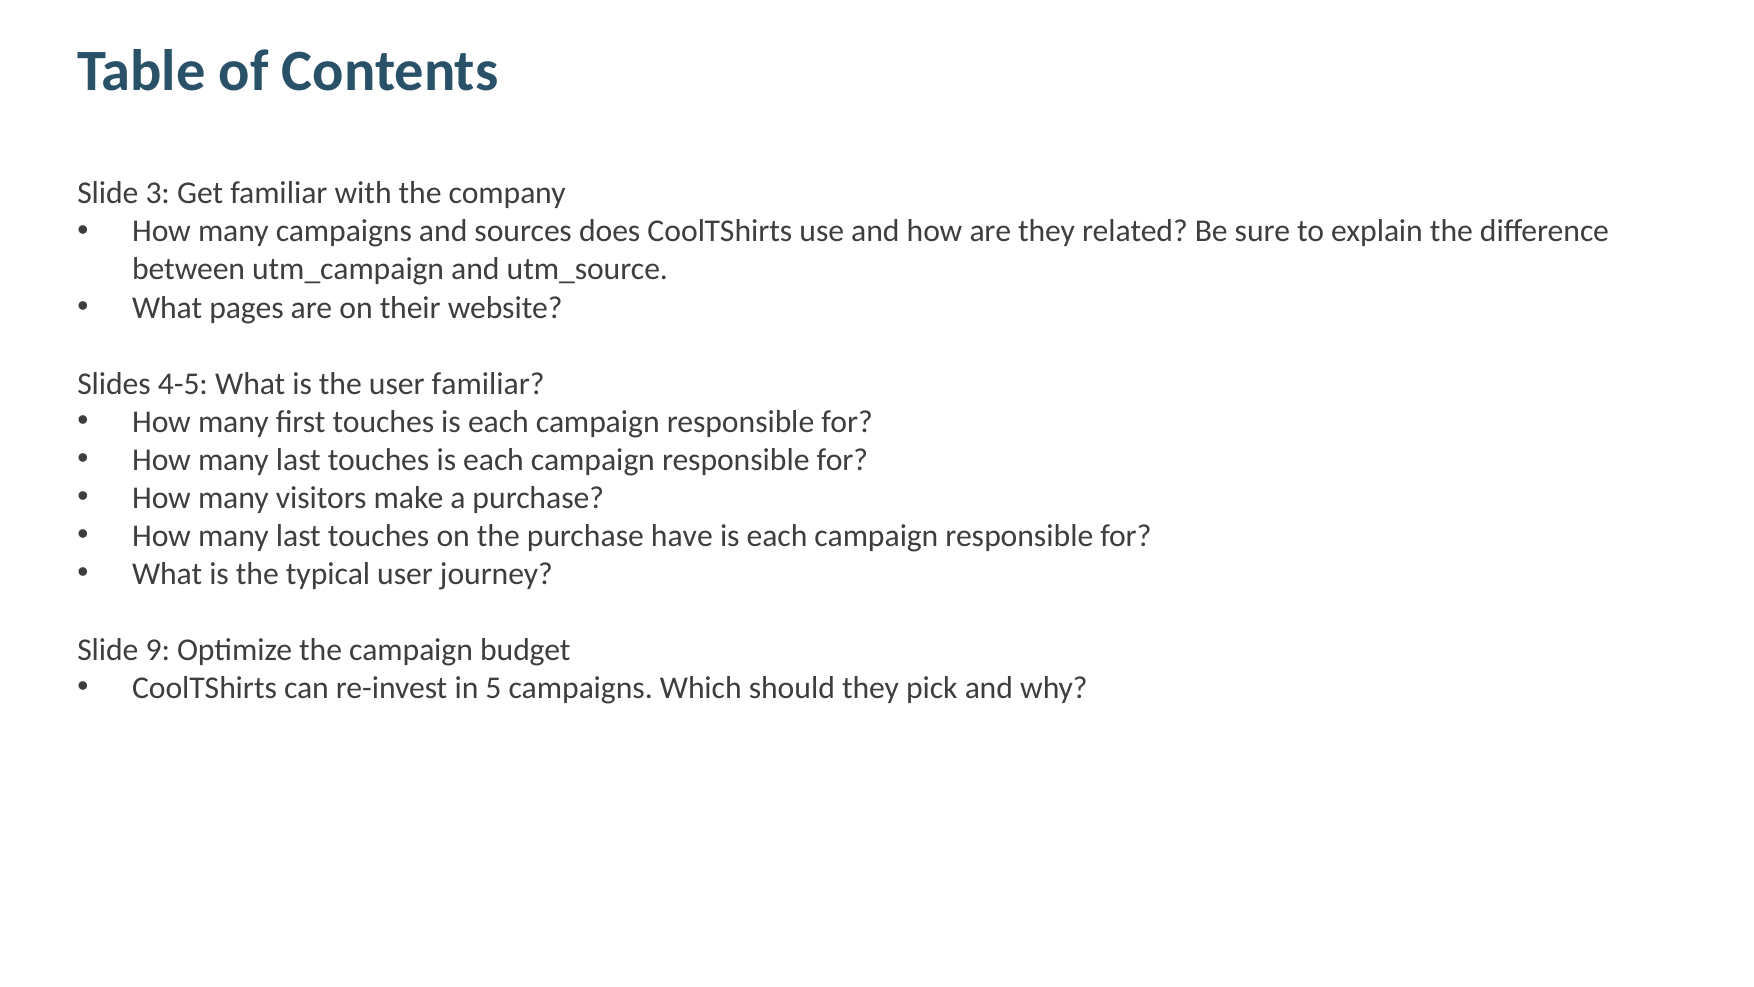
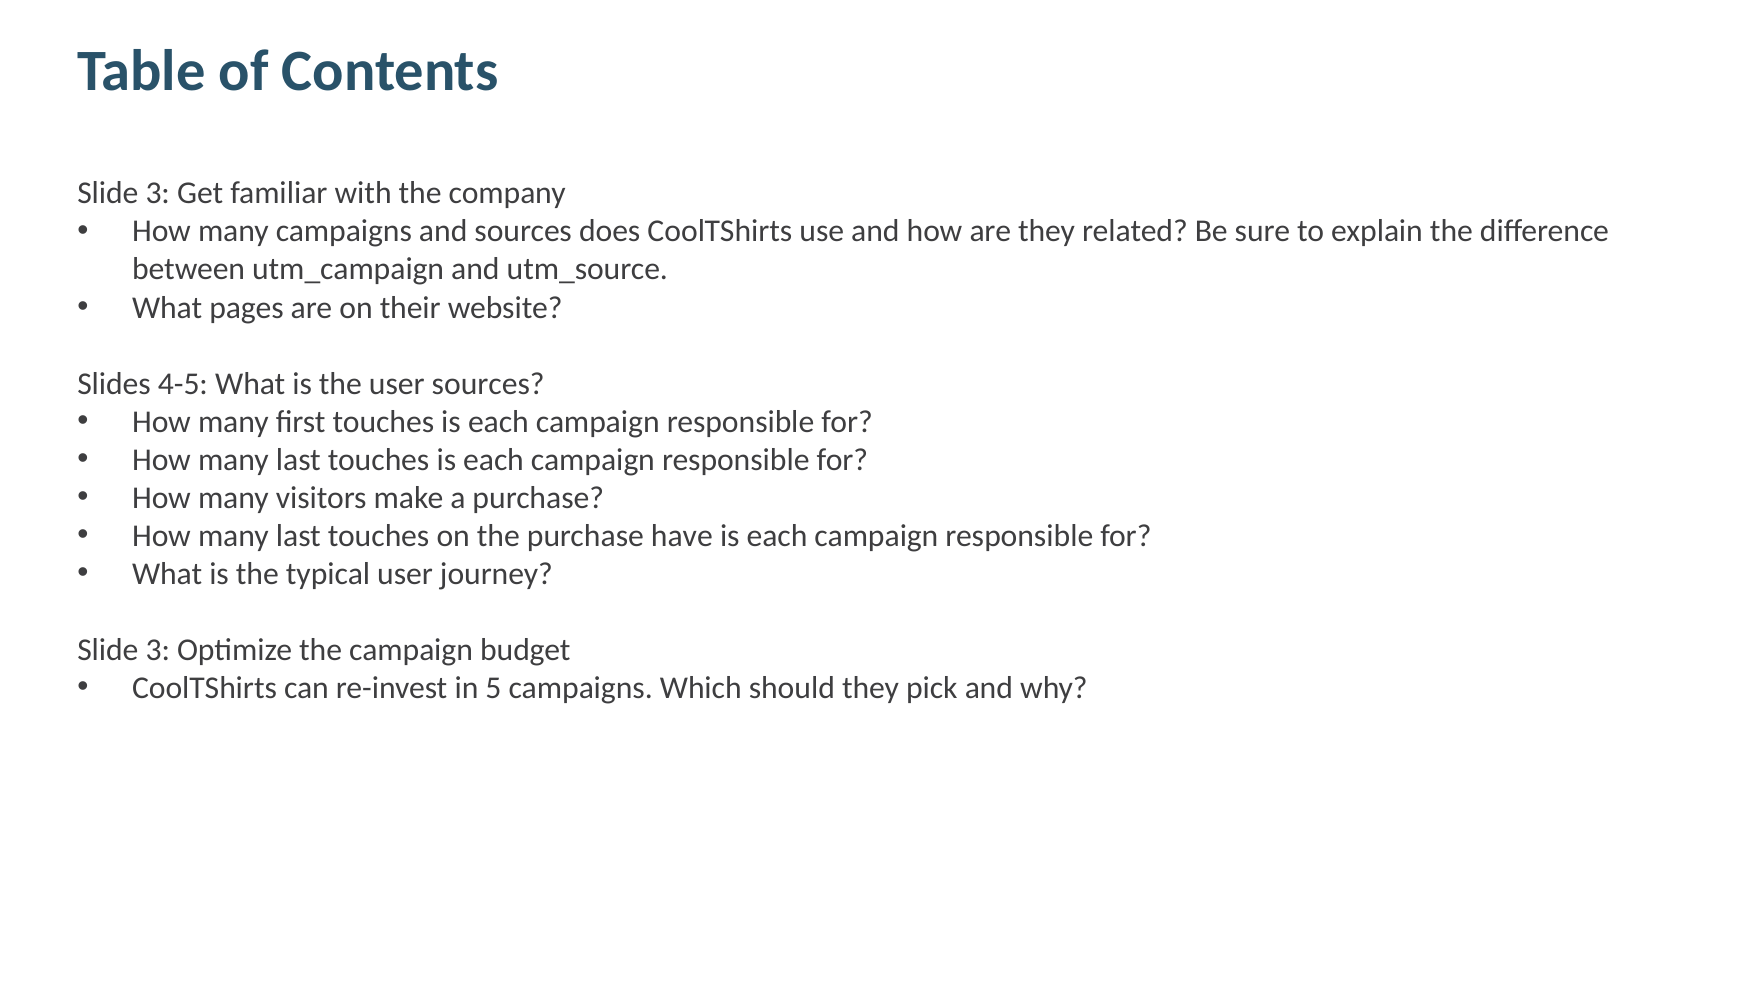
user familiar: familiar -> sources (488, 384)
9: 9 -> 3 (158, 650)
